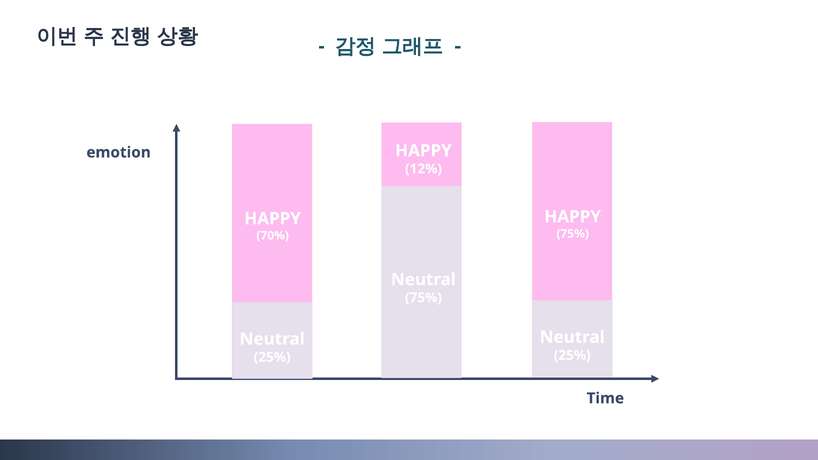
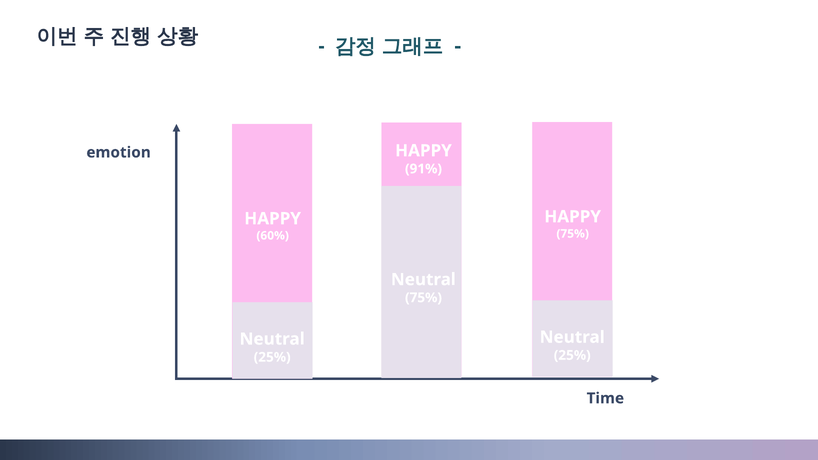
12%: 12% -> 91% (423, 169)
70%: 70% -> 60% (273, 236)
